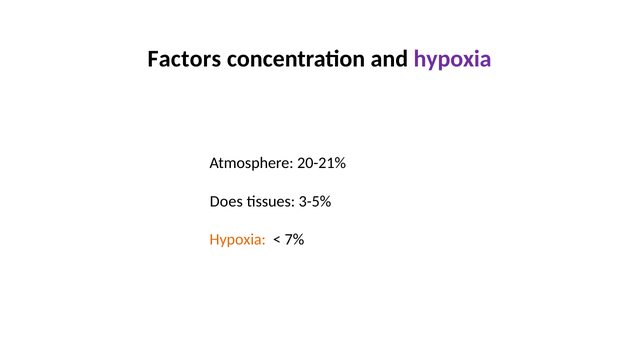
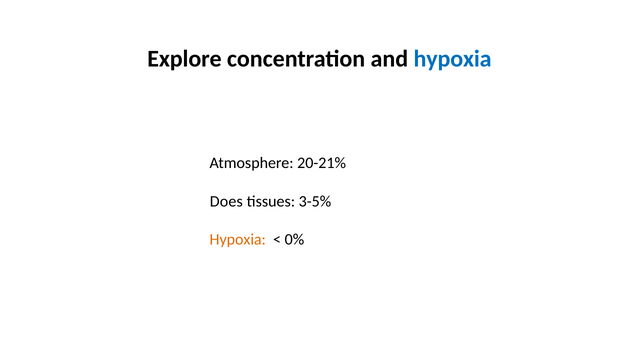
Factors: Factors -> Explore (185, 59)
hypoxia colour: purple -> blue (453, 59)
7%: 7% -> 0% (294, 240)
